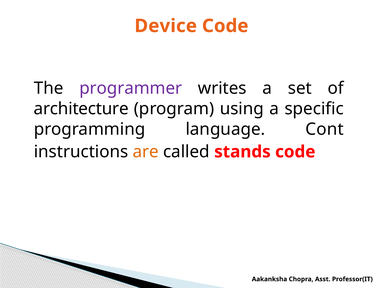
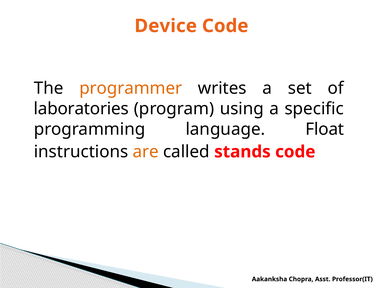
programmer colour: purple -> orange (131, 88)
architecture: architecture -> laboratories (81, 108)
Cont: Cont -> Float (325, 129)
